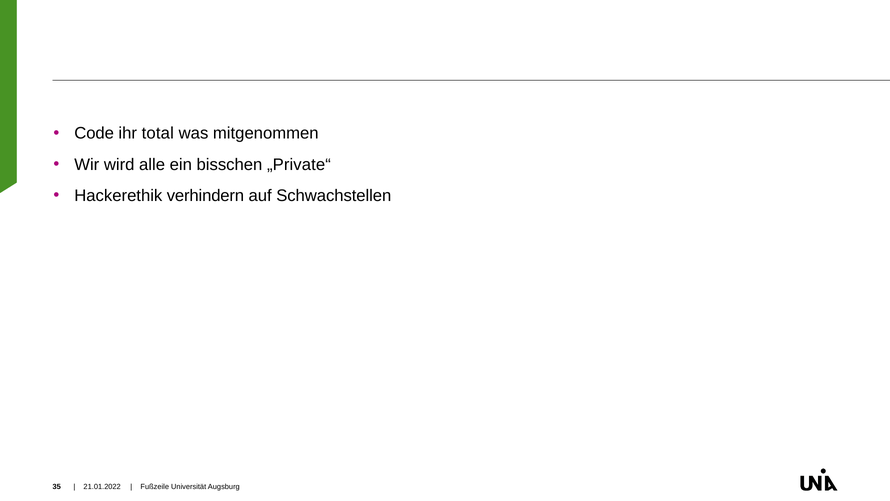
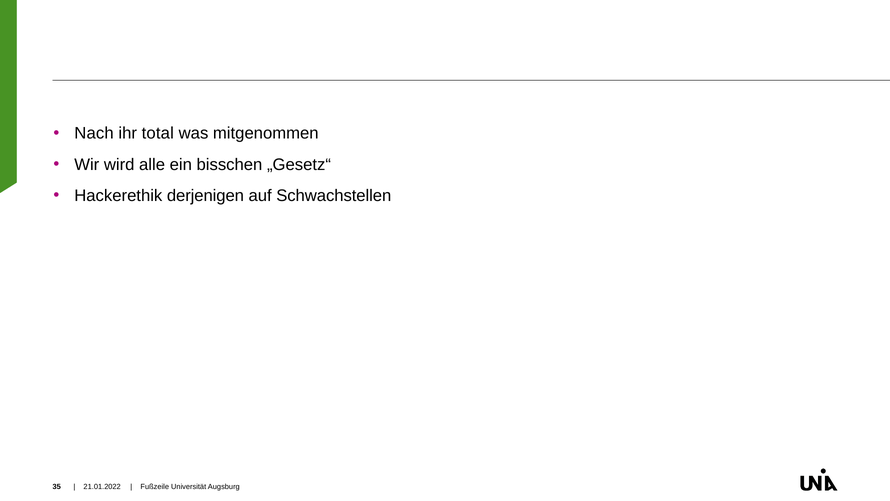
Code: Code -> Nach (94, 133)
„Private“: „Private“ -> „Gesetz“ (299, 165)
verhindern: verhindern -> derjenigen (205, 196)
